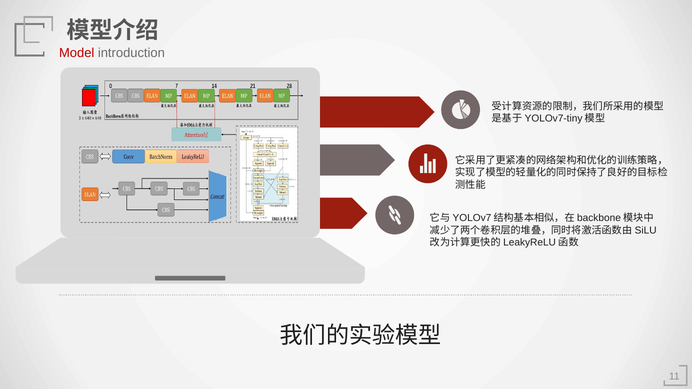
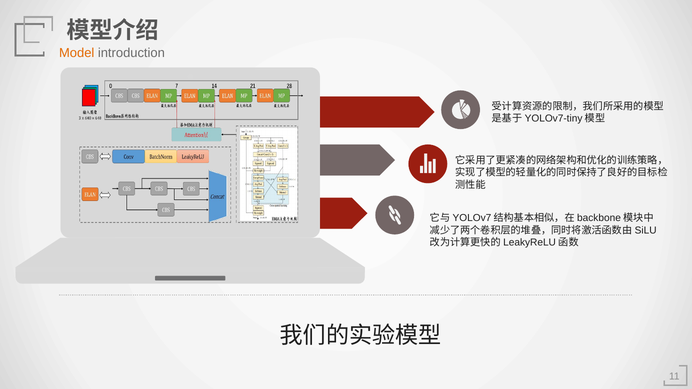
Model colour: red -> orange (77, 53)
